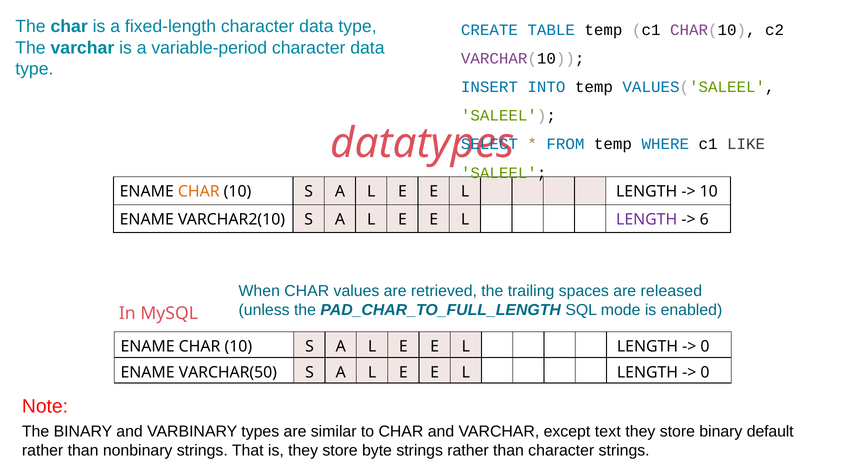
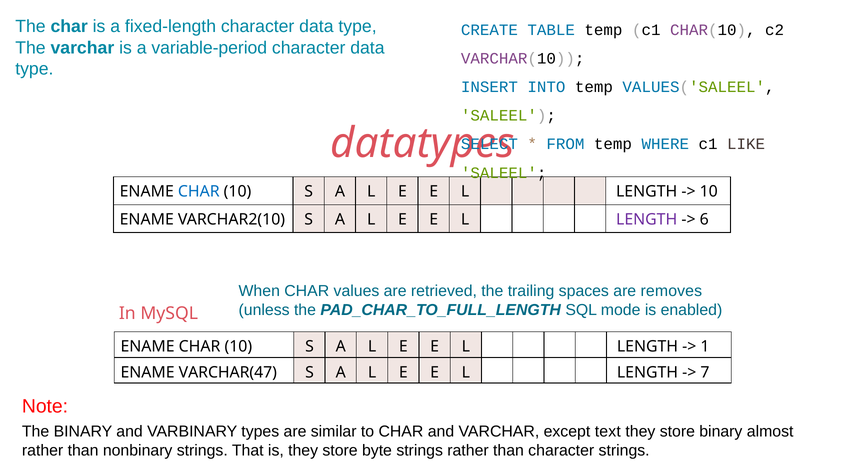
CHAR colour: orange -> blue (199, 191)
released: released -> removes (671, 291)
0: 0 -> 1 (705, 346)
VARCHAR(50: VARCHAR(50 -> VARCHAR(47 (228, 372)
0: 0 -> 7 (705, 372)
default: default -> almost (770, 431)
